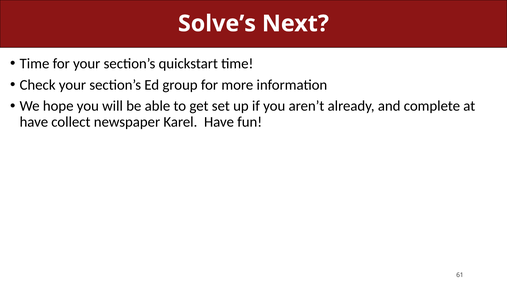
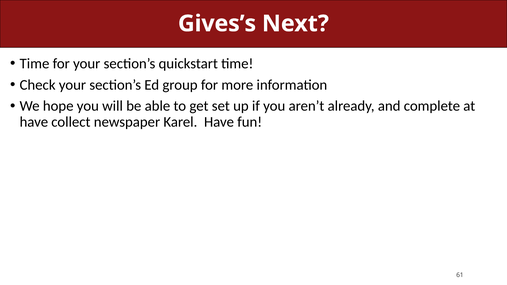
Solve’s: Solve’s -> Gives’s (217, 24)
